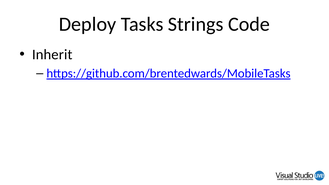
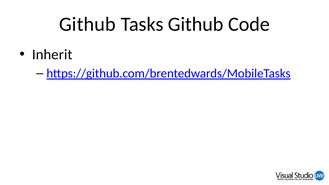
Deploy: Deploy -> Github (87, 24)
Tasks Strings: Strings -> Github (196, 24)
